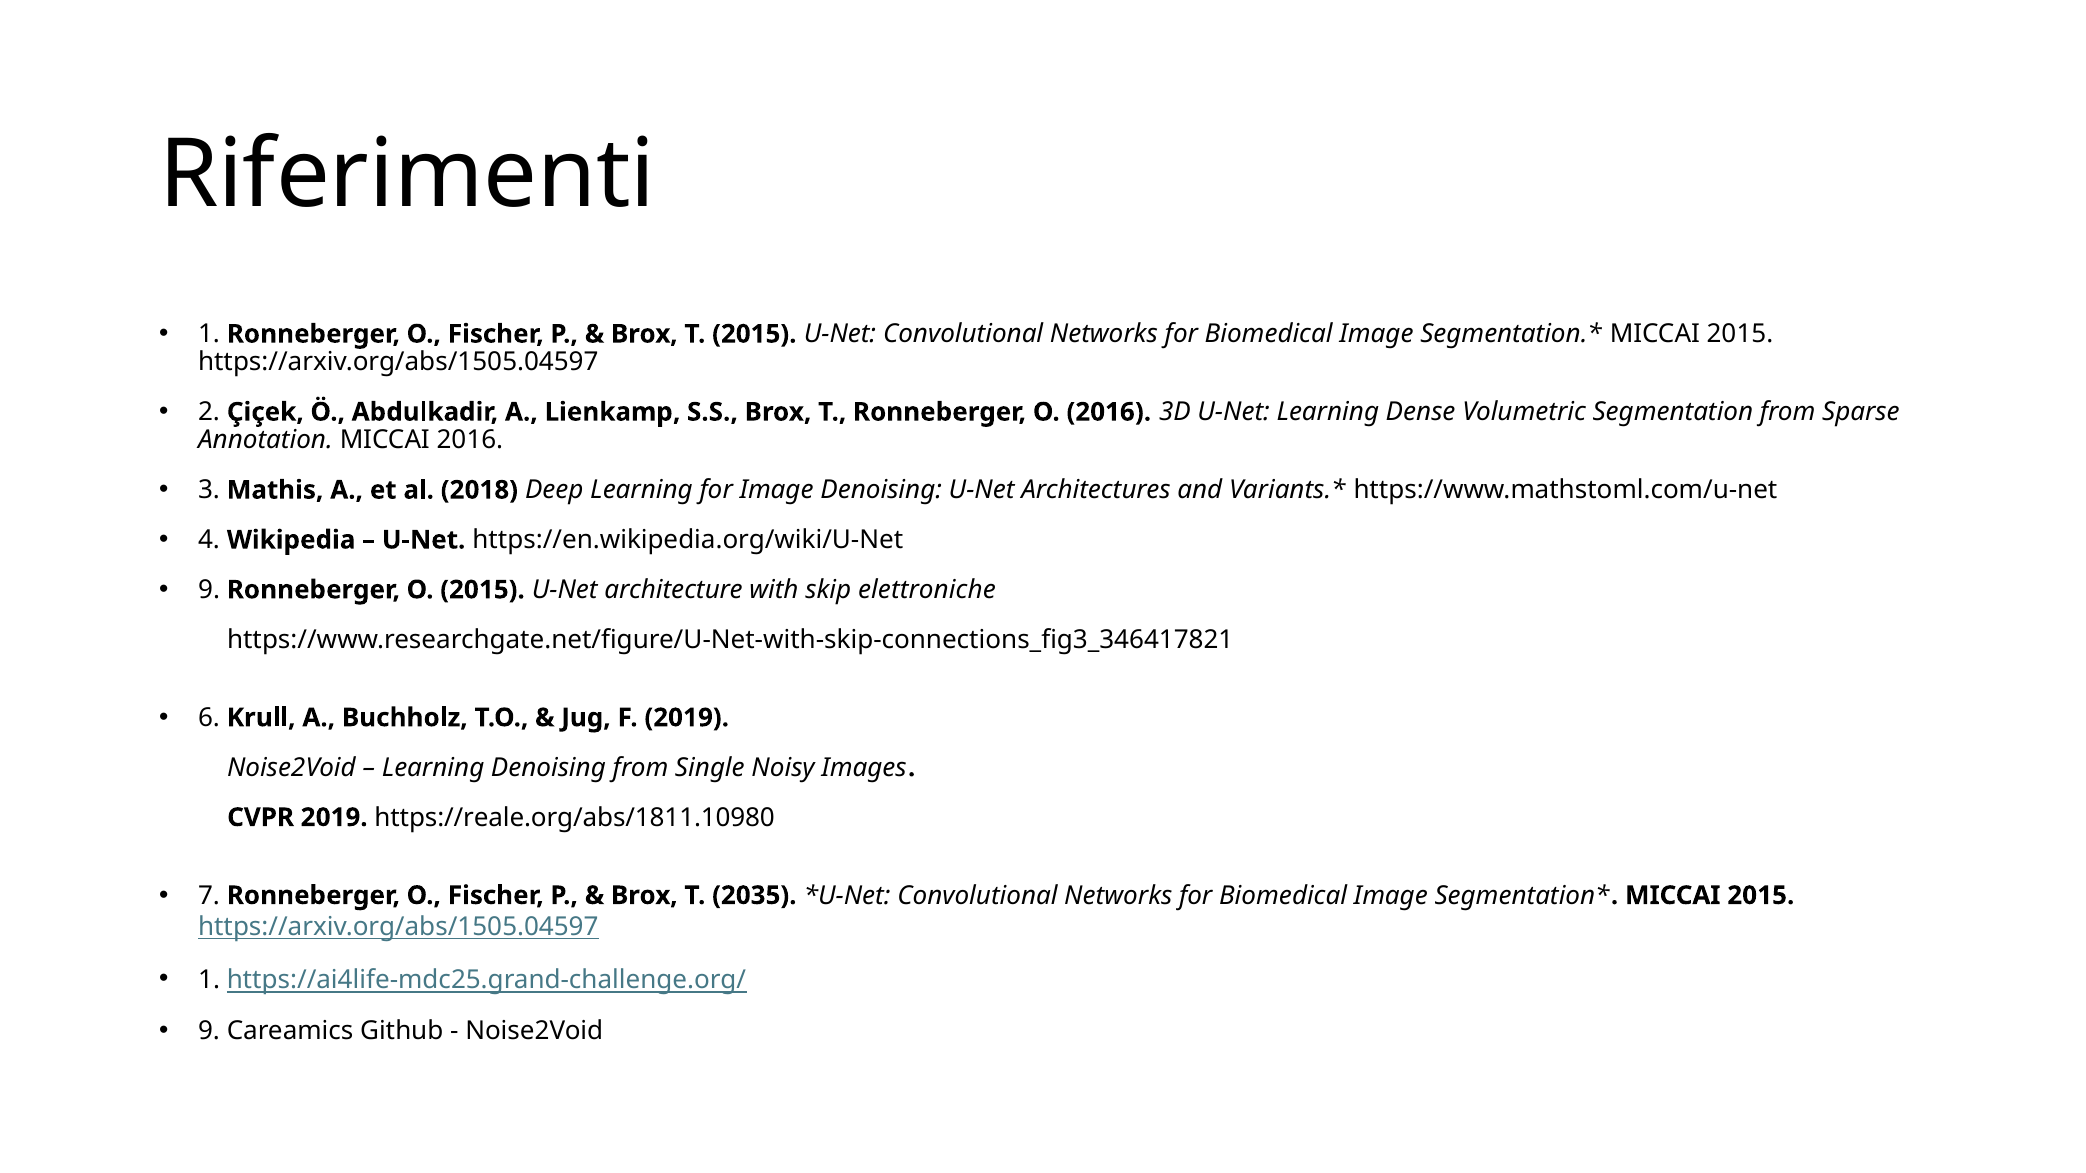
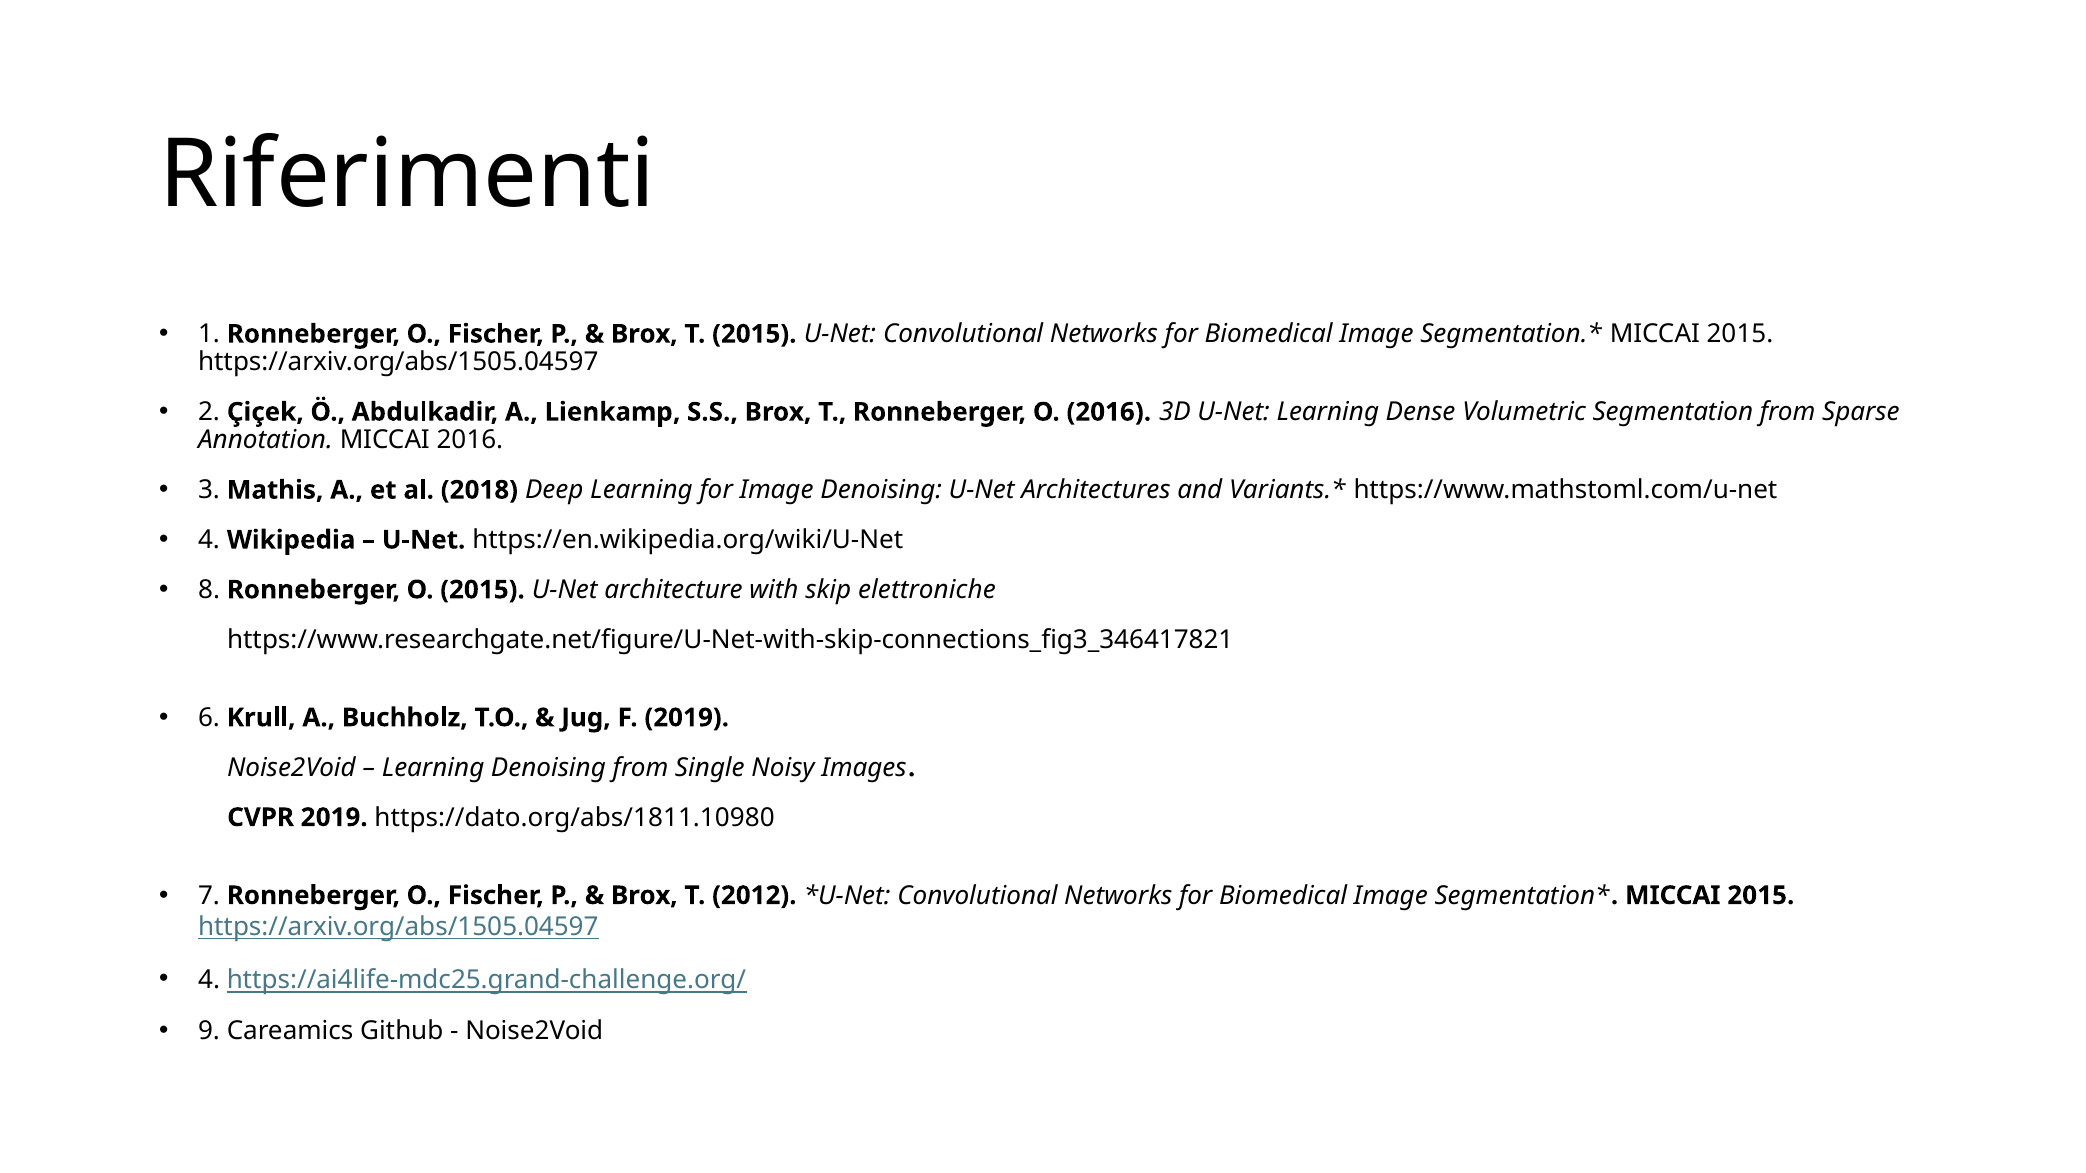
9: 9 -> 8 (209, 590)
https://reale.org/abs/1811.10980: https://reale.org/abs/1811.10980 -> https://dato.org/abs/1811.10980 (575, 818)
2035: 2035 -> 2012 (754, 896)
1: 1 -> 4 (209, 981)
